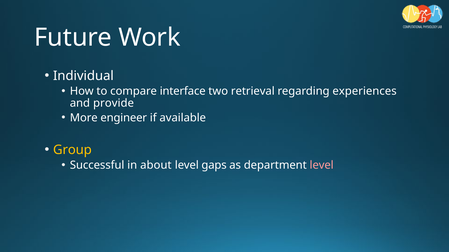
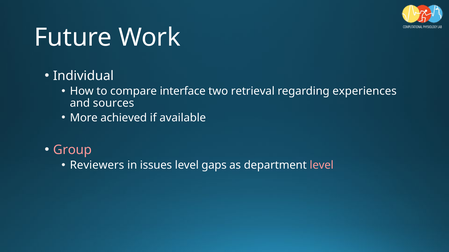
provide: provide -> sources (114, 103)
engineer: engineer -> achieved (124, 118)
Group colour: yellow -> pink (72, 150)
Successful: Successful -> Reviewers (97, 166)
about: about -> issues (156, 166)
